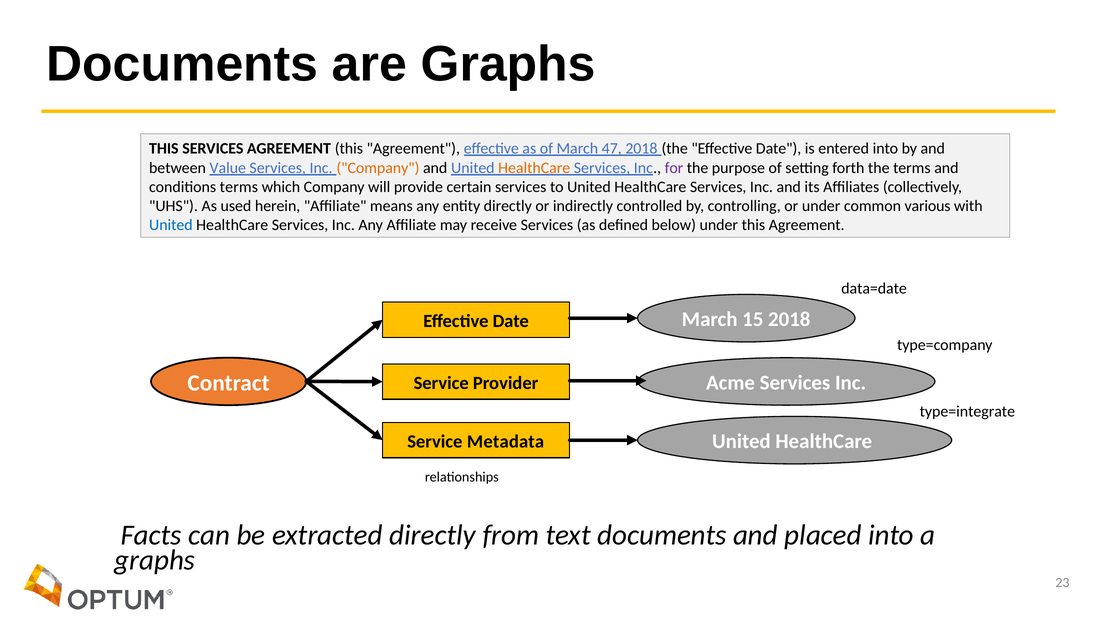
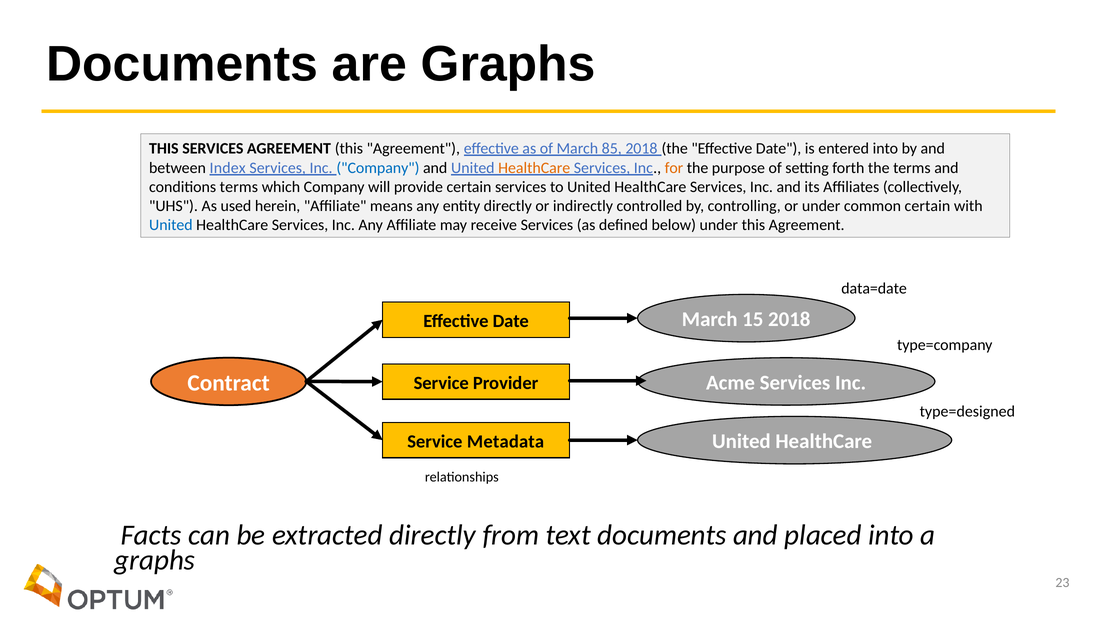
47: 47 -> 85 (612, 149)
Value: Value -> Index (228, 168)
Company colour: orange -> blue (378, 168)
for colour: purple -> orange (674, 168)
common various: various -> certain (927, 206)
type=integrate: type=integrate -> type=designed (967, 412)
